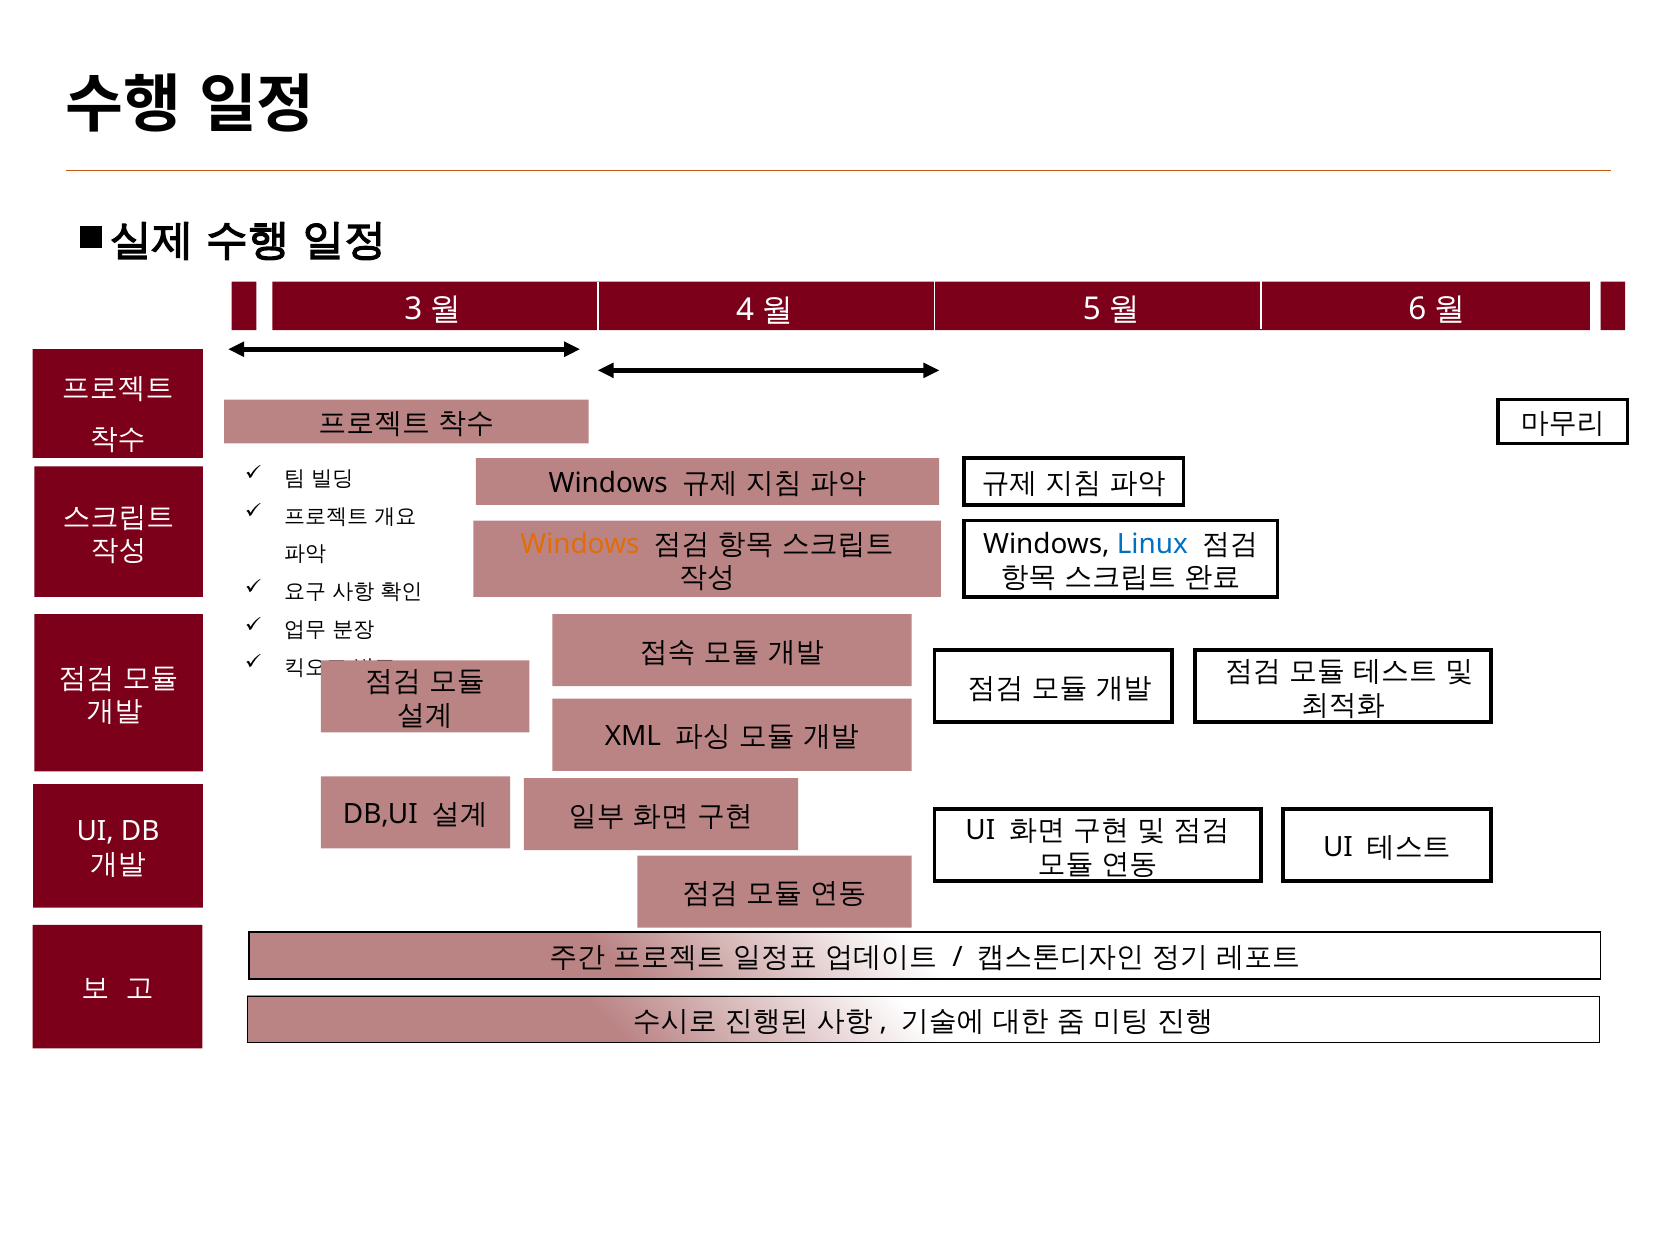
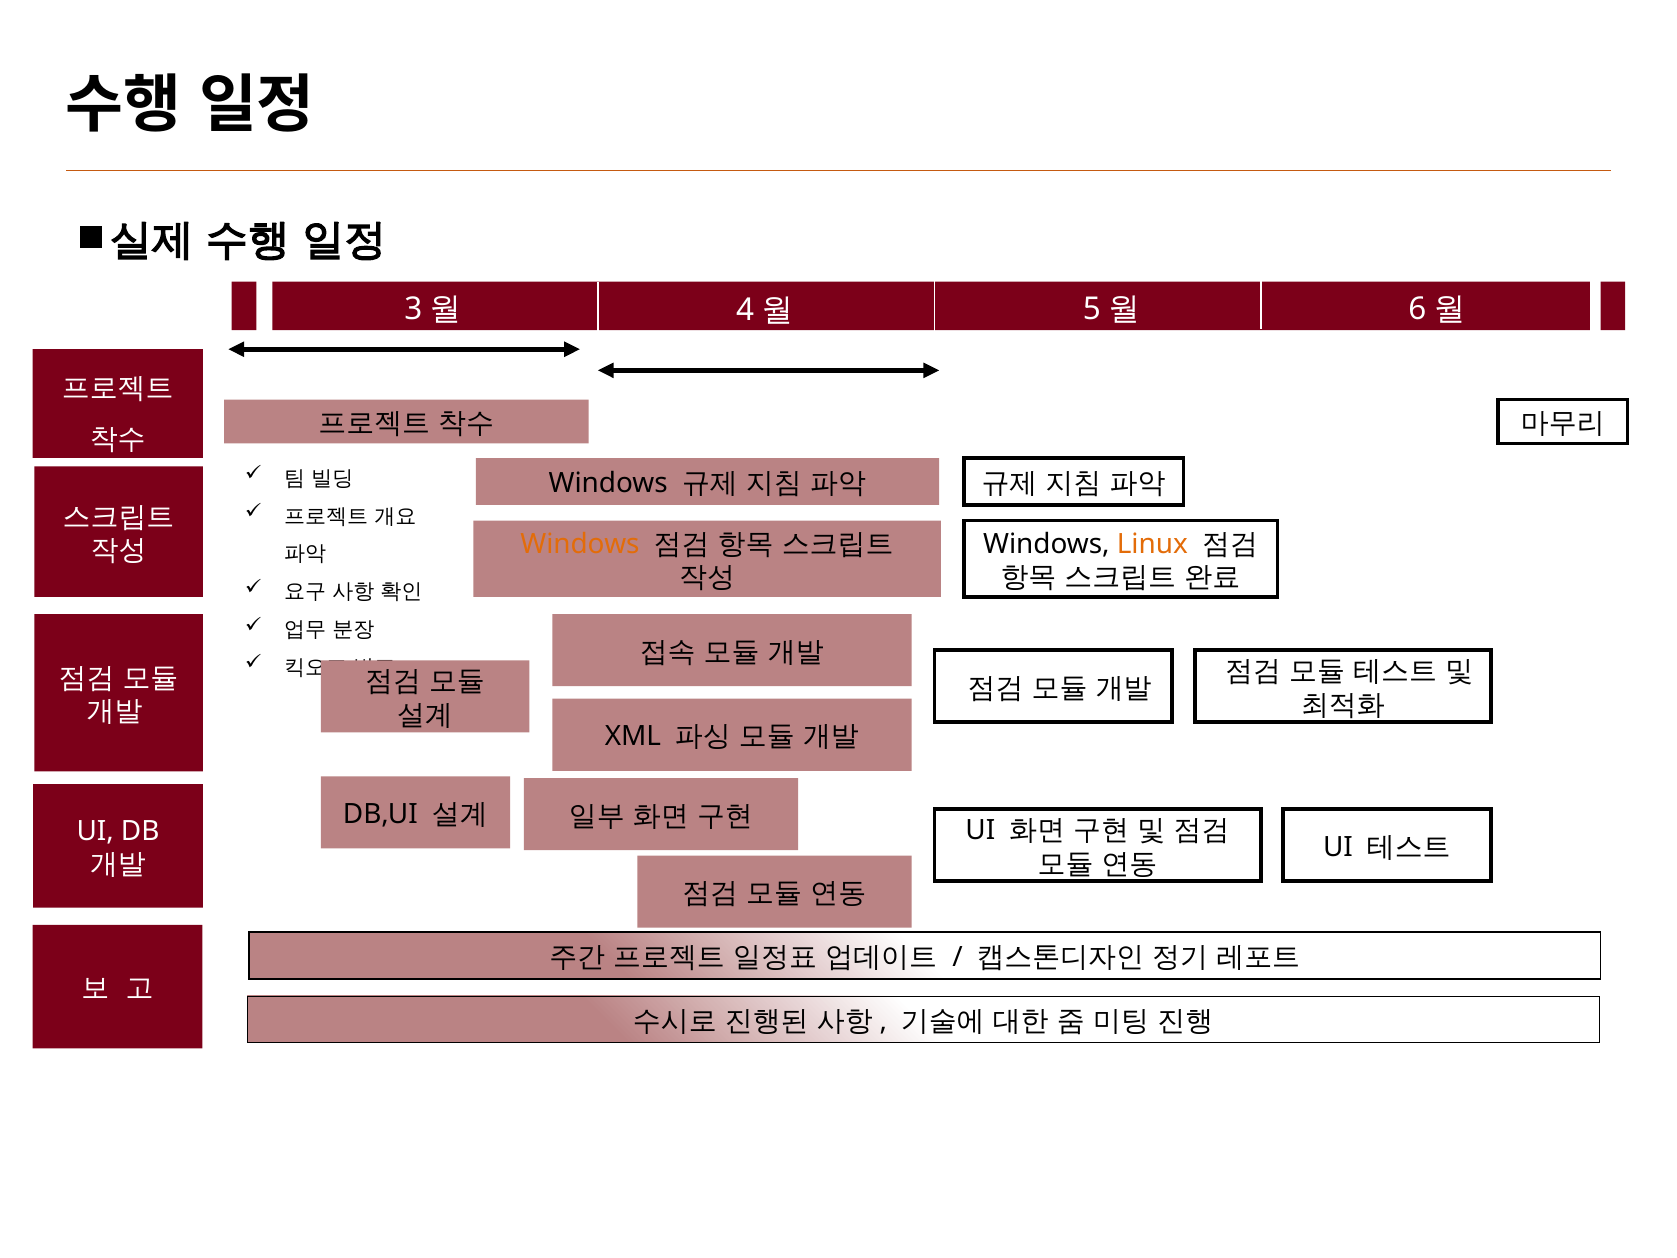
Linux colour: blue -> orange (1152, 544)
